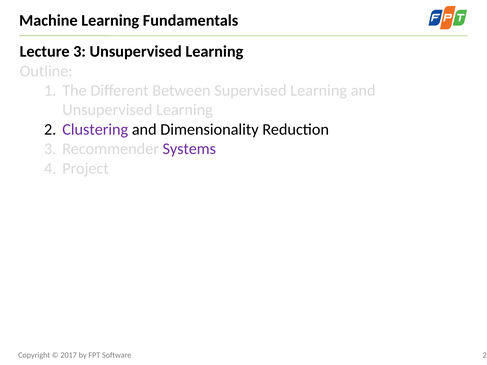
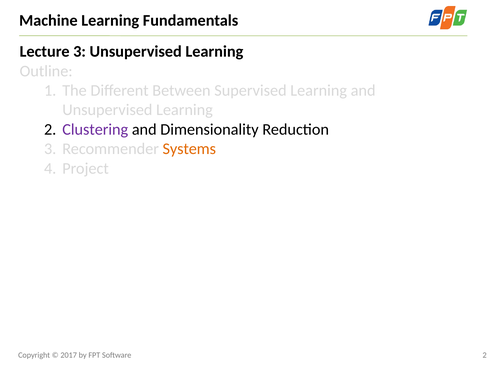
Systems colour: purple -> orange (189, 149)
